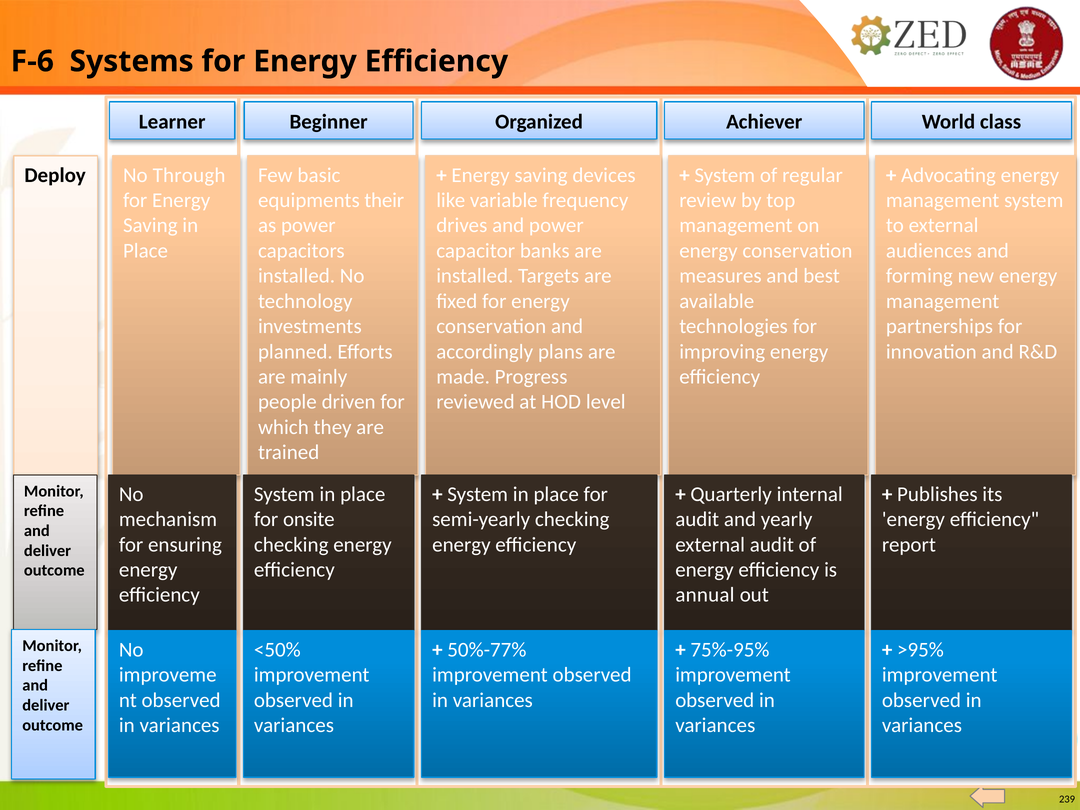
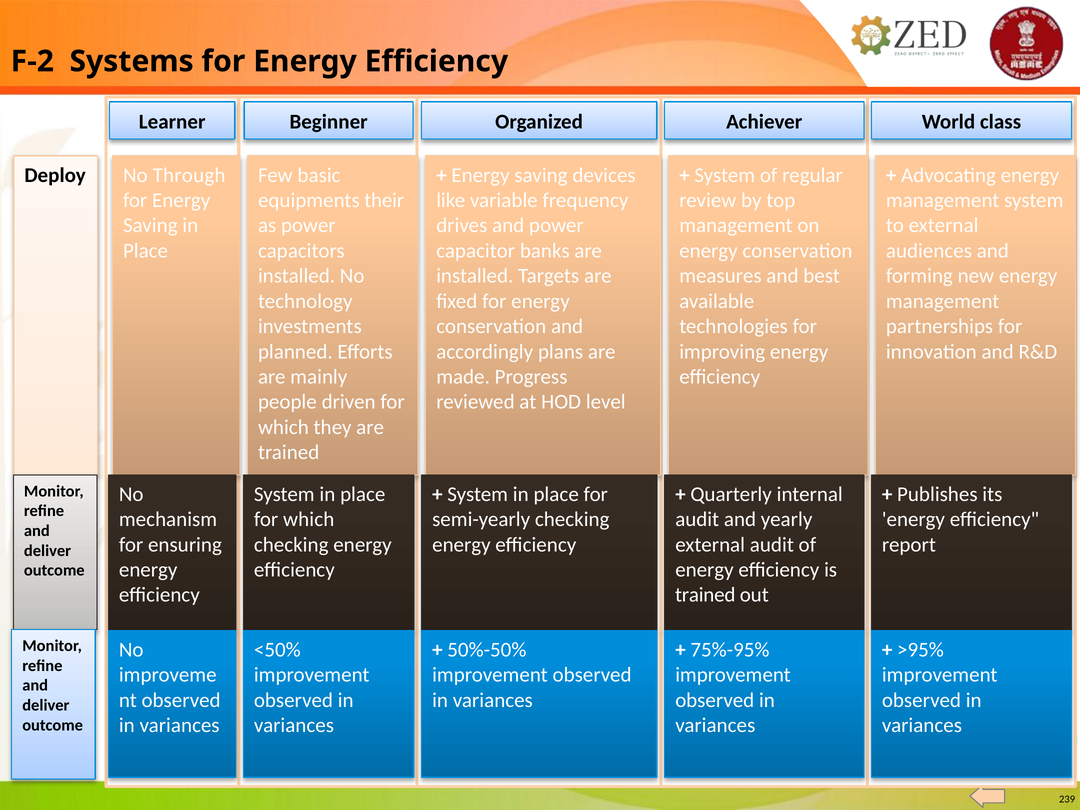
F-6: F-6 -> F-2 (32, 61)
onsite: onsite -> which (309, 519)
annual: annual -> trained (705, 595)
50%-77%: 50%-77% -> 50%-50% (487, 650)
